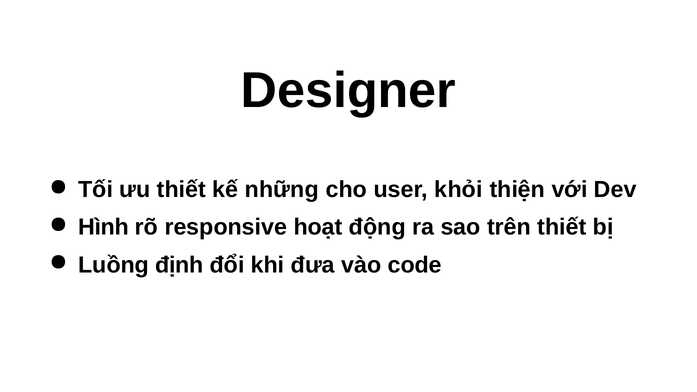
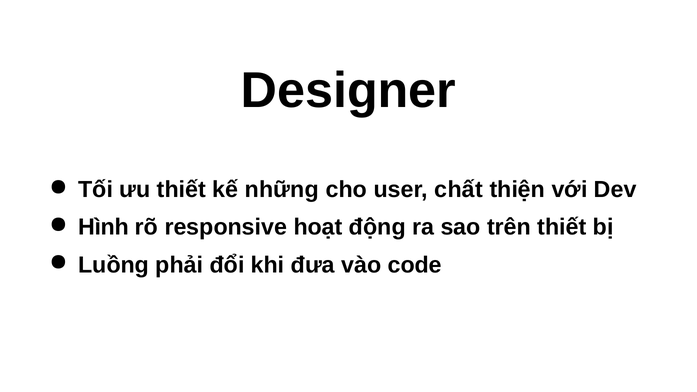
khỏi: khỏi -> chất (459, 190)
định: định -> phải (179, 265)
